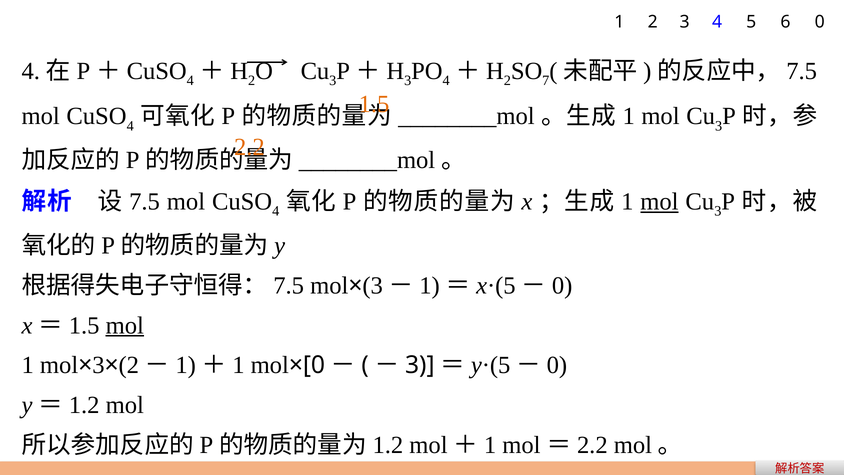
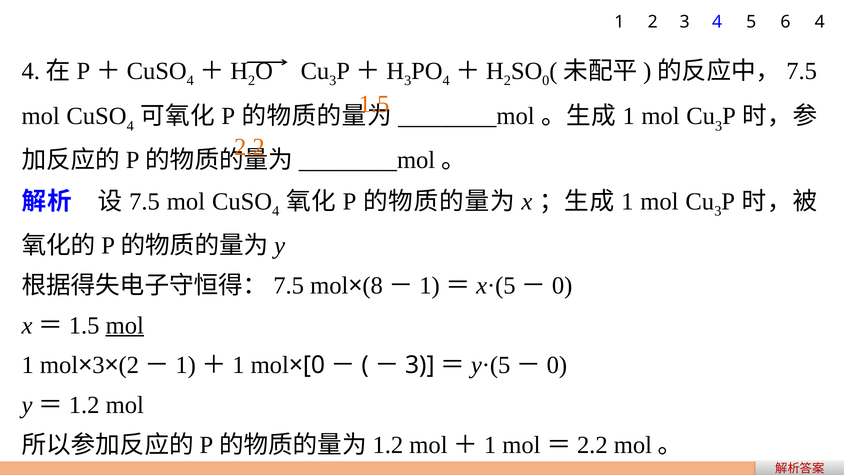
6 0: 0 -> 4 (820, 22)
7: 7 -> 0 (546, 80)
mol underline: present -> none (659, 202)
3: 3 -> 8 (373, 285)
